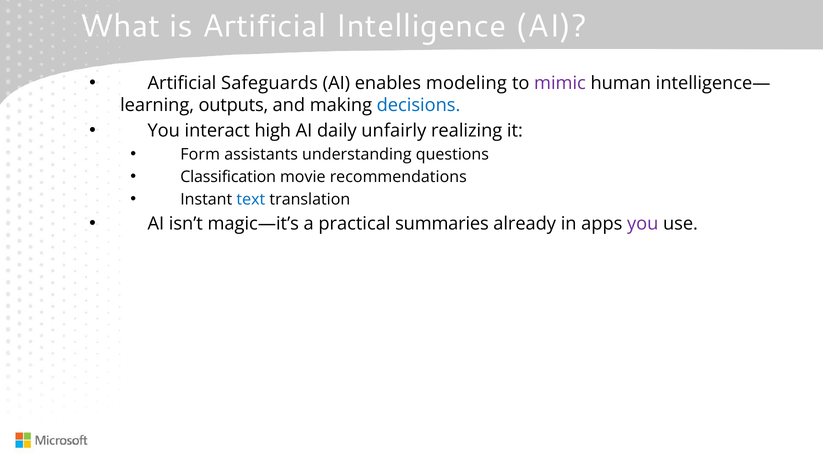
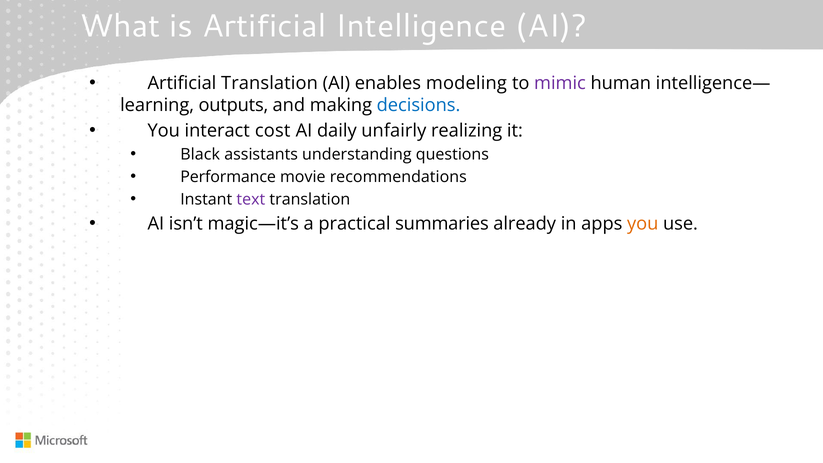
Artificial Safeguards: Safeguards -> Translation (269, 83)
high: high -> cost (273, 131)
Form: Form -> Black (200, 155)
Classification: Classification -> Performance (228, 177)
text colour: blue -> purple (251, 199)
you colour: purple -> orange (643, 224)
